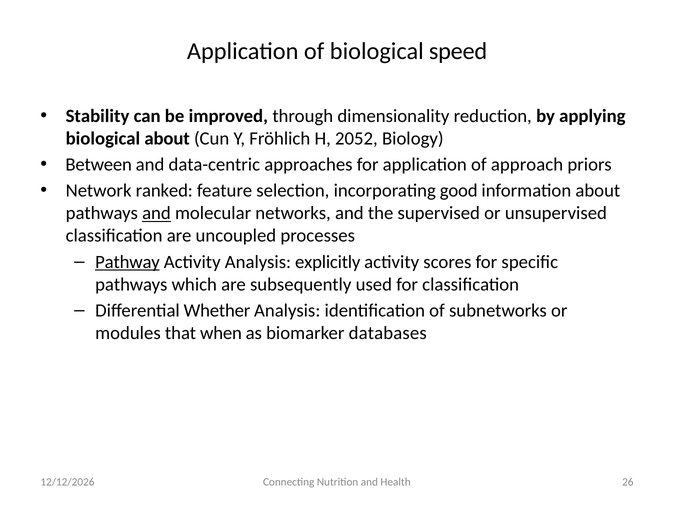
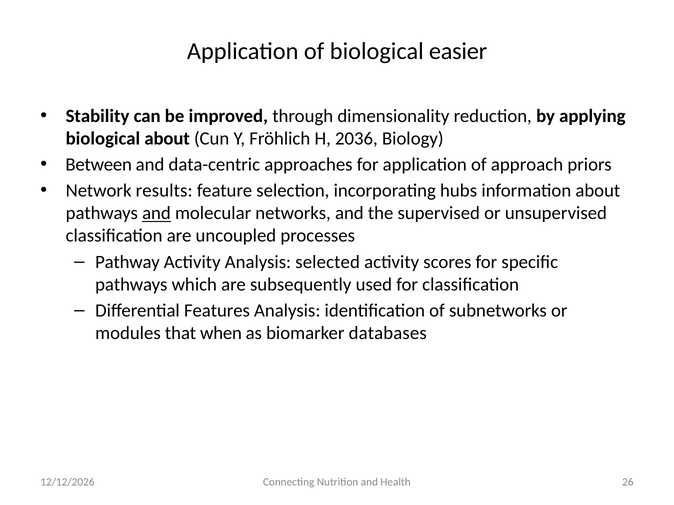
speed: speed -> easier (458, 51)
2052: 2052 -> 2036 (356, 139)
ranked: ranked -> results (164, 191)
good: good -> hubs (459, 191)
Pathway underline: present -> none (128, 262)
explicitly: explicitly -> selected (328, 262)
Whether: Whether -> Features (217, 311)
